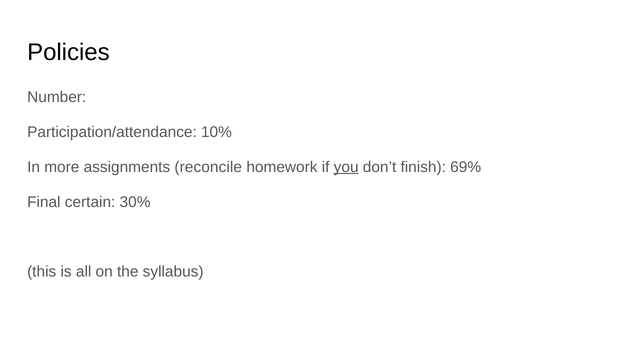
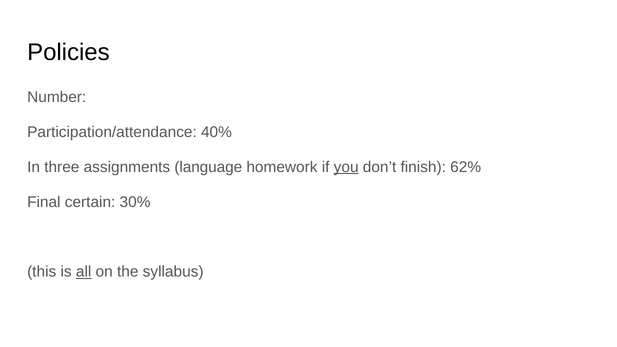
10%: 10% -> 40% (216, 132)
more: more -> three (62, 167)
reconcile: reconcile -> language (208, 167)
69%: 69% -> 62% (466, 167)
all underline: none -> present (84, 272)
